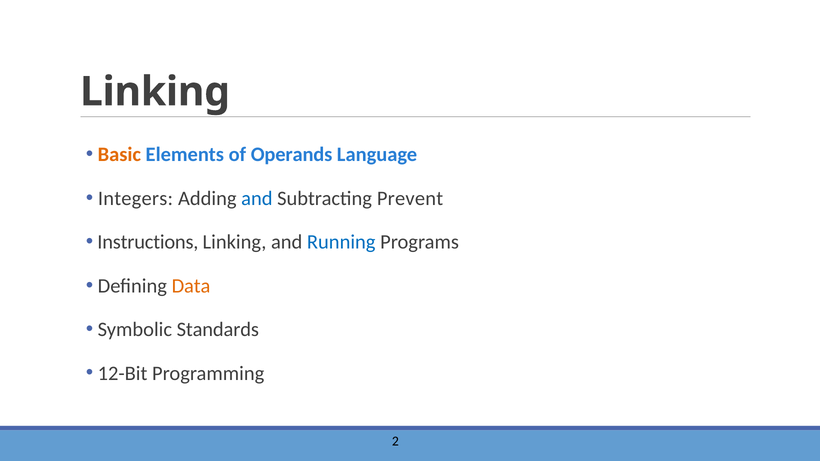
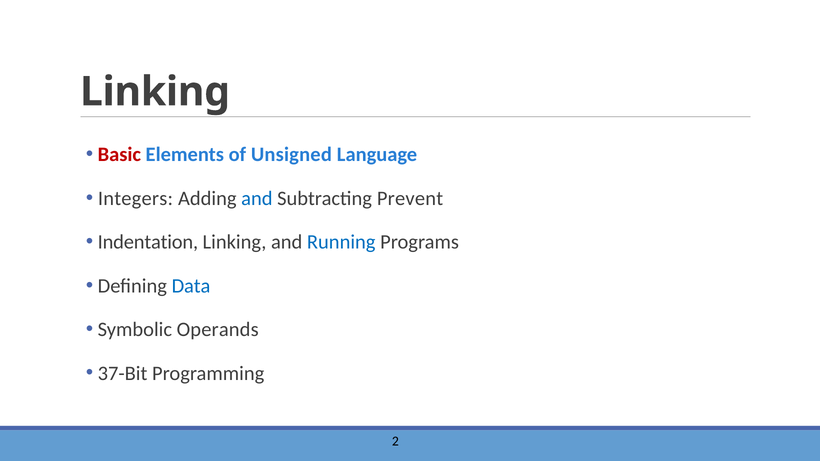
Basic colour: orange -> red (119, 155)
Operands: Operands -> Unsigned (291, 155)
Instructions: Instructions -> Indentation (148, 242)
Data colour: orange -> blue (191, 286)
Standards: Standards -> Operands (218, 330)
12-Bit: 12-Bit -> 37-Bit (123, 374)
